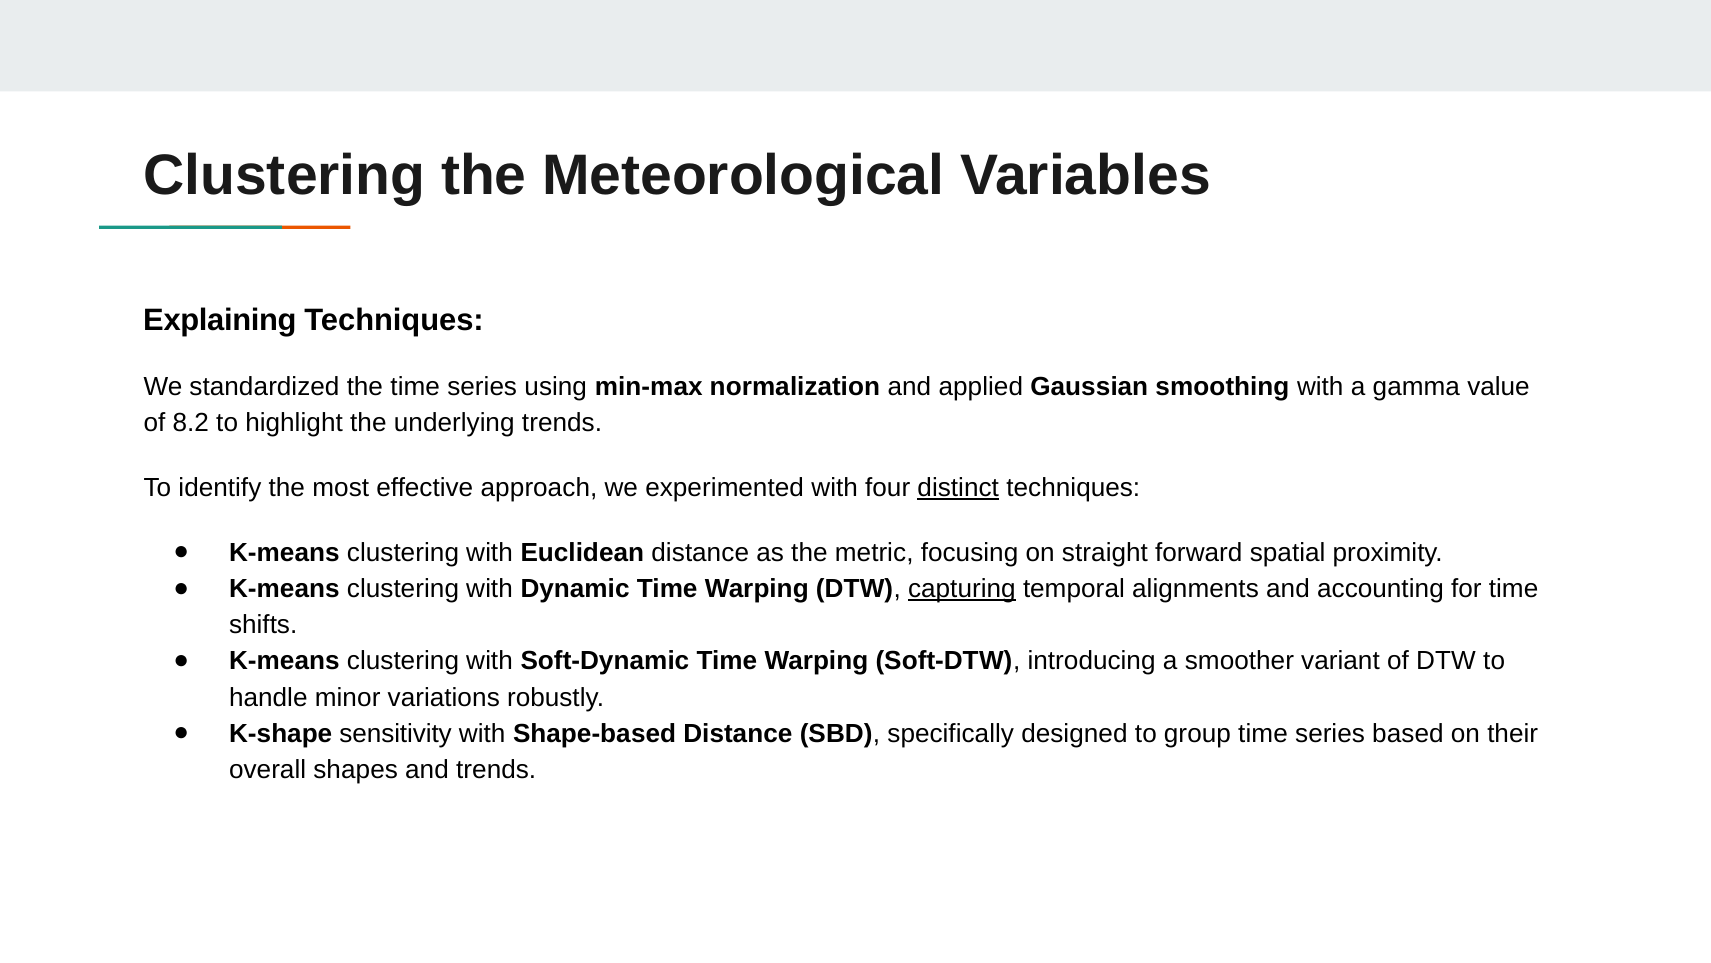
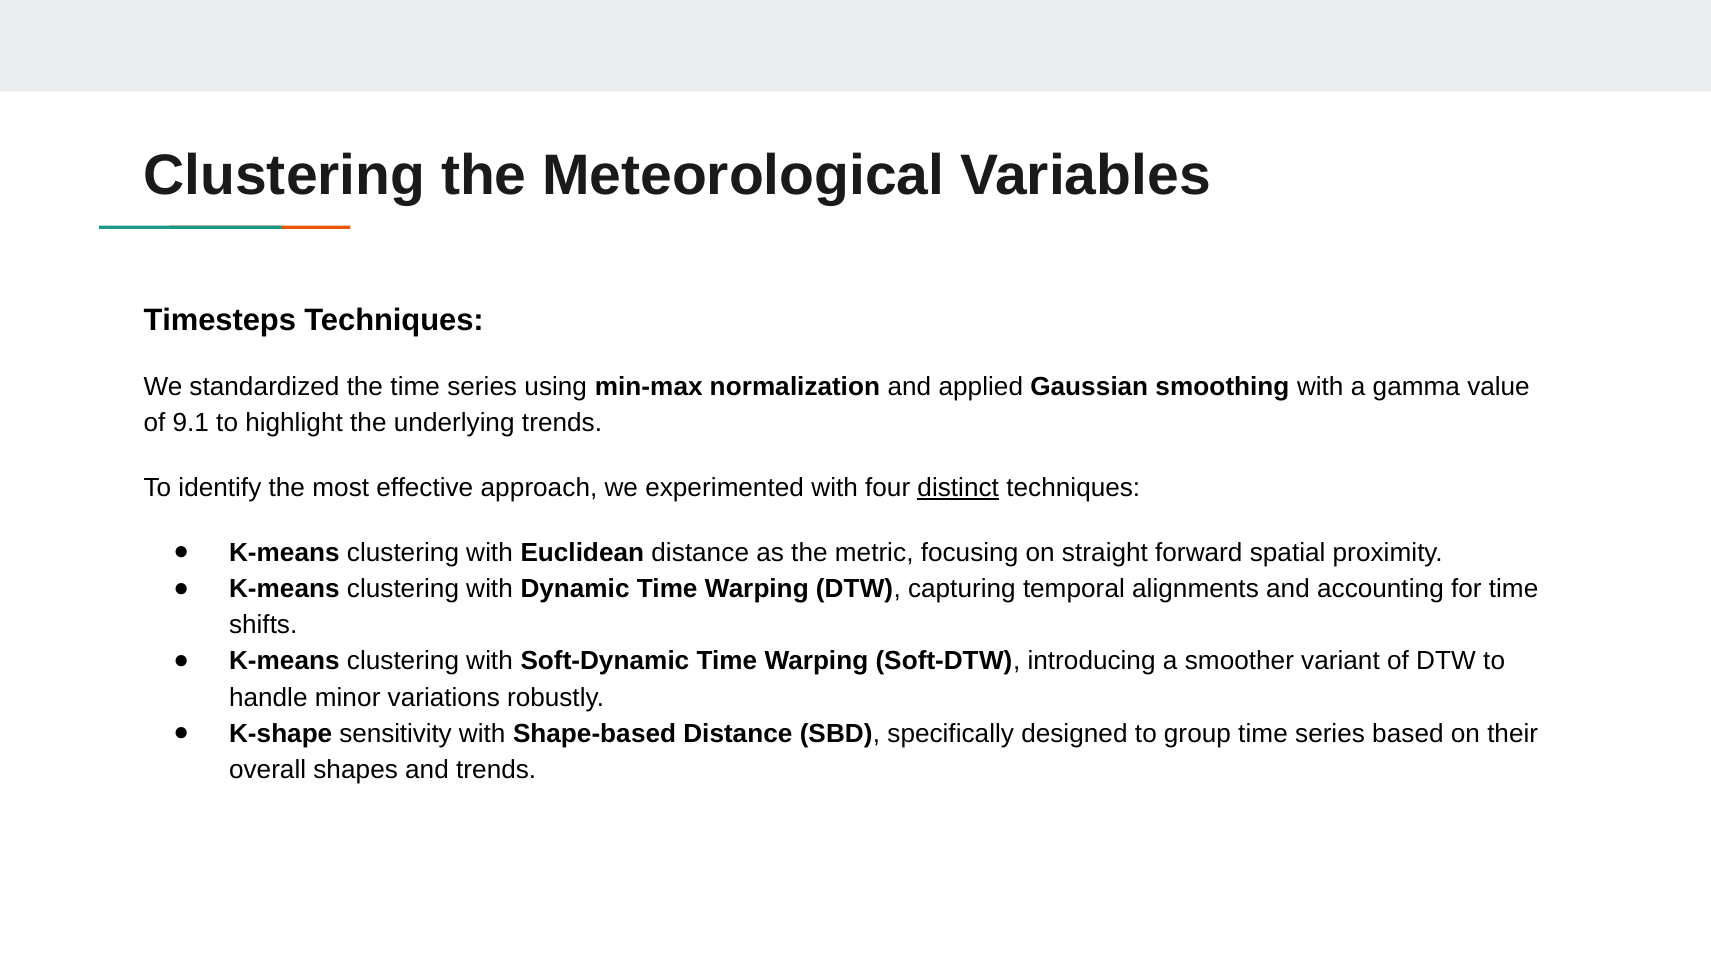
Explaining: Explaining -> Timesteps (220, 320)
8.2: 8.2 -> 9.1 (191, 423)
capturing underline: present -> none (962, 589)
